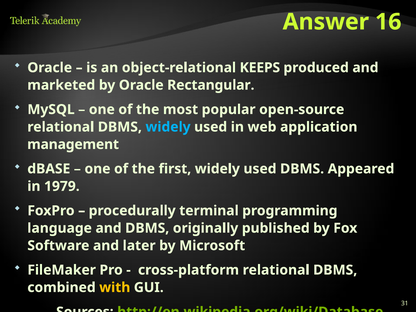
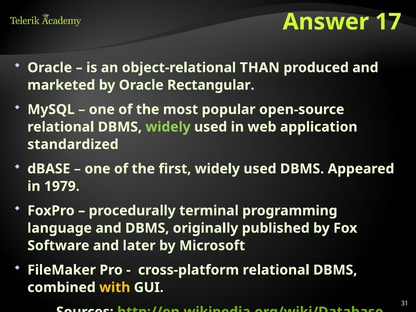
16: 16 -> 17 (388, 22)
KEEPS: KEEPS -> THAN (260, 68)
widely colour: light blue -> light green (168, 127)
management: management -> standardized (73, 144)
